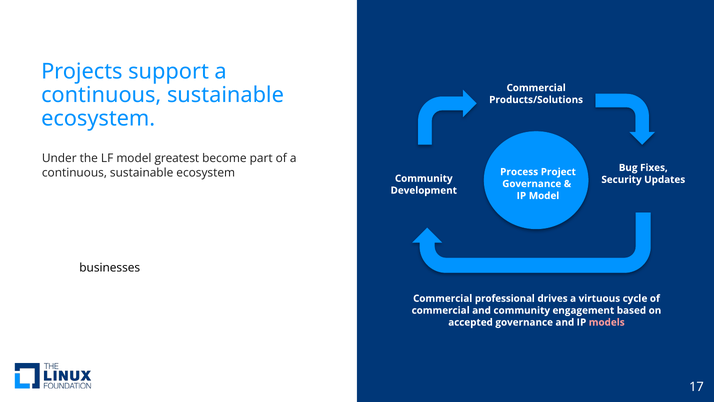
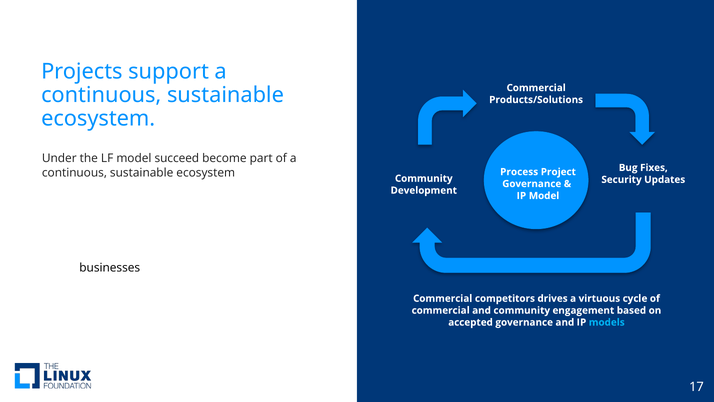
greatest: greatest -> succeed (177, 158)
professional: professional -> competitors (505, 298)
models colour: pink -> light blue (607, 322)
